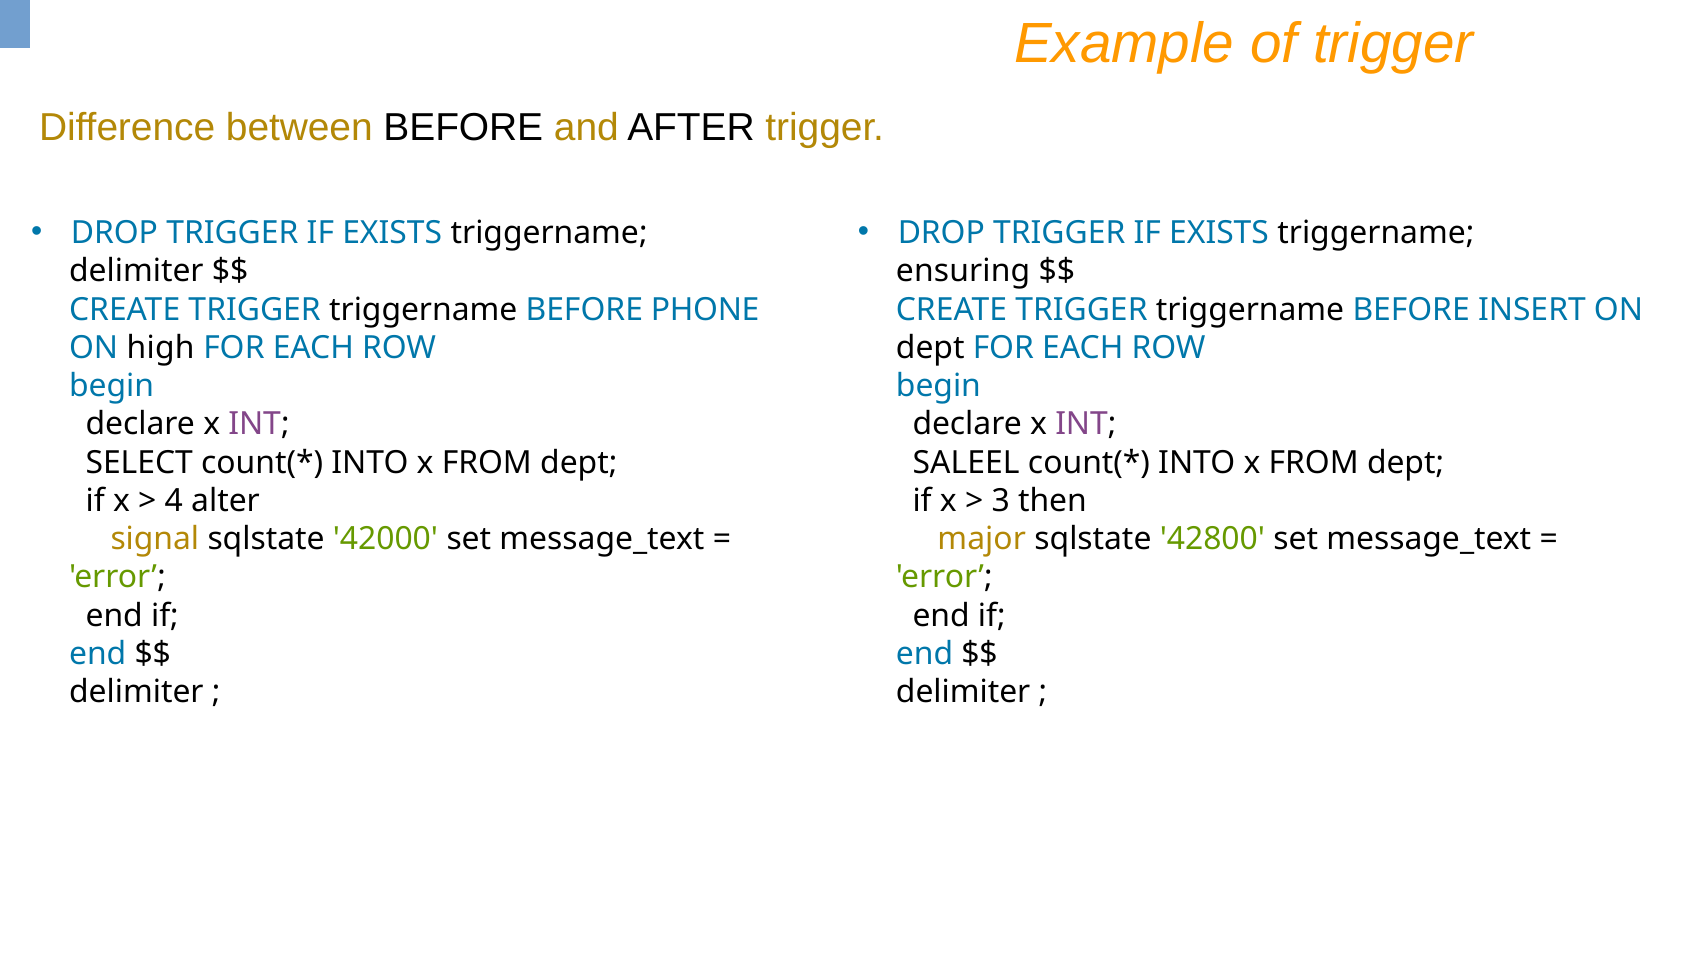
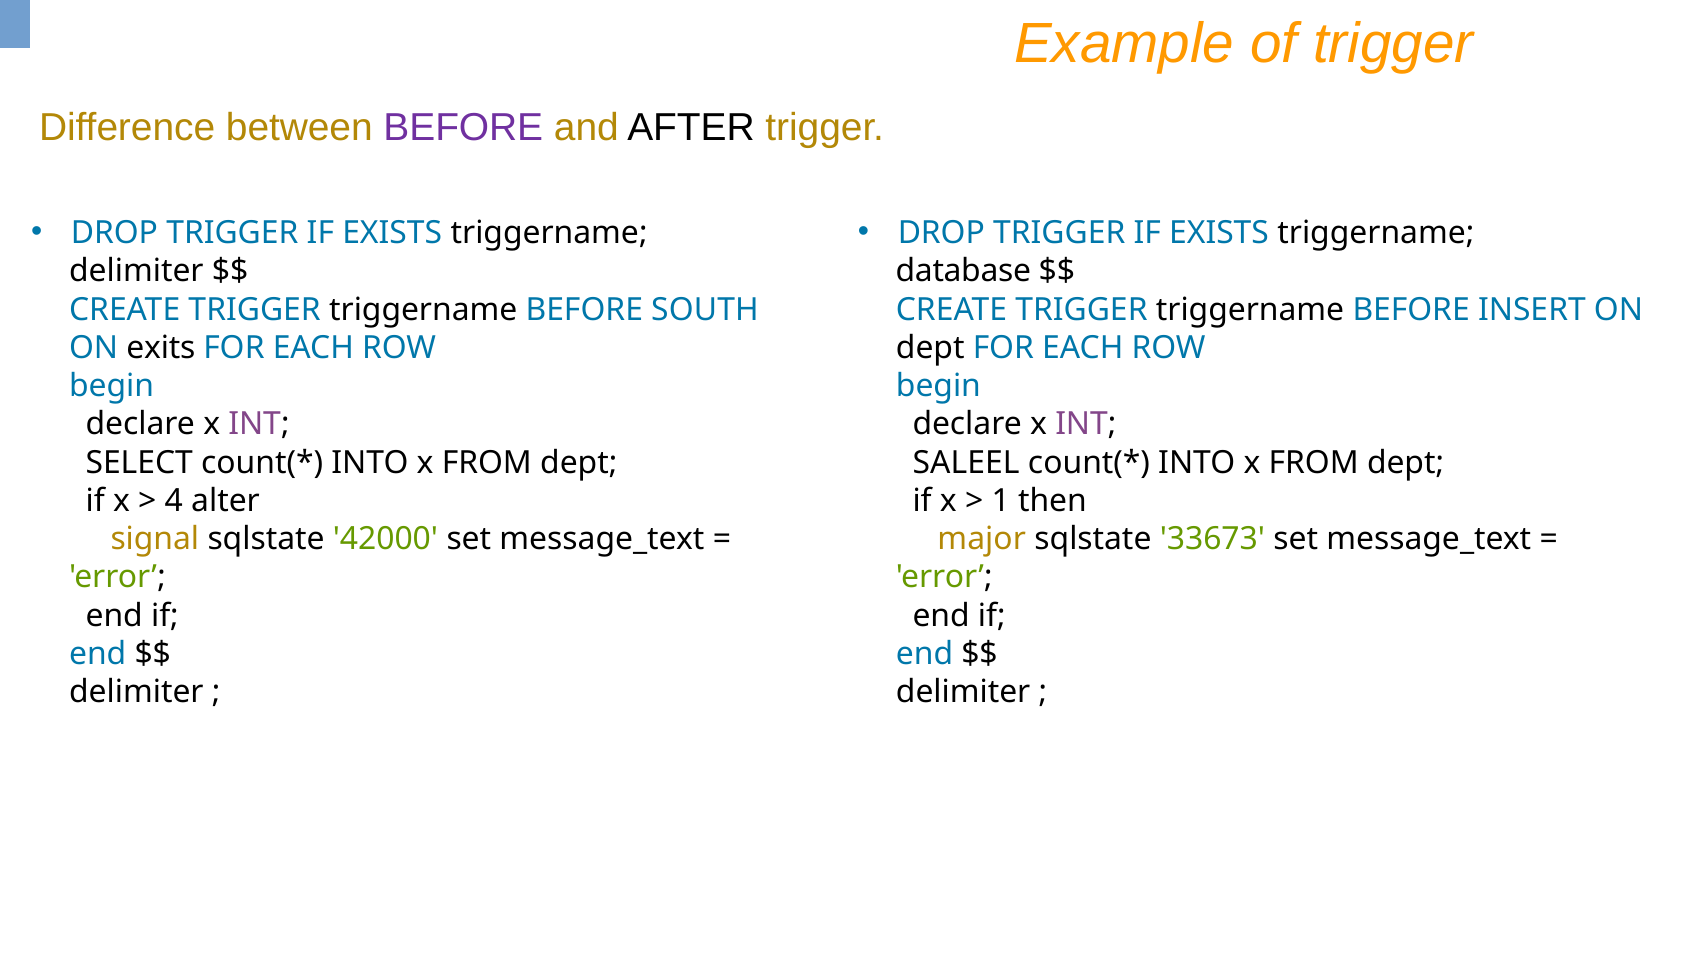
BEFORE colour: black -> purple (463, 128)
ensuring: ensuring -> database (963, 271)
PHONE: PHONE -> SOUTH (705, 310)
high: high -> exits (161, 348)
3: 3 -> 1 (1001, 501)
42800: 42800 -> 33673 (1212, 539)
